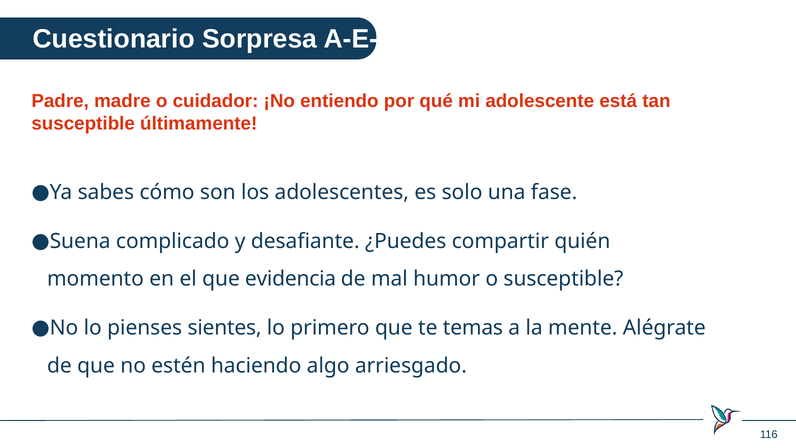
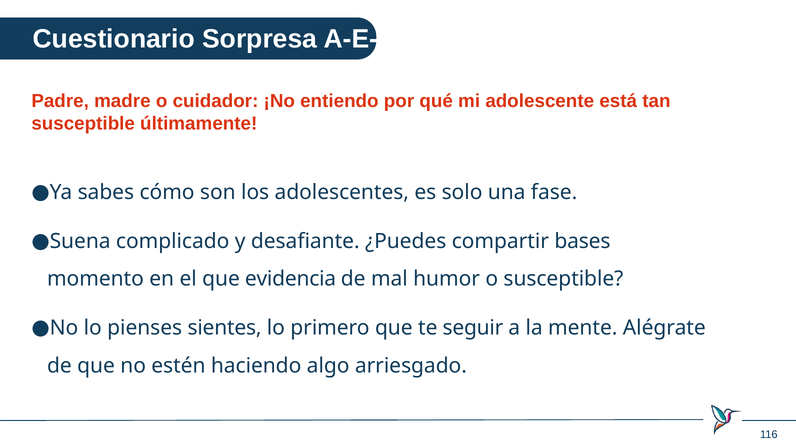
quién: quién -> bases (582, 241)
temas: temas -> seguir (473, 328)
